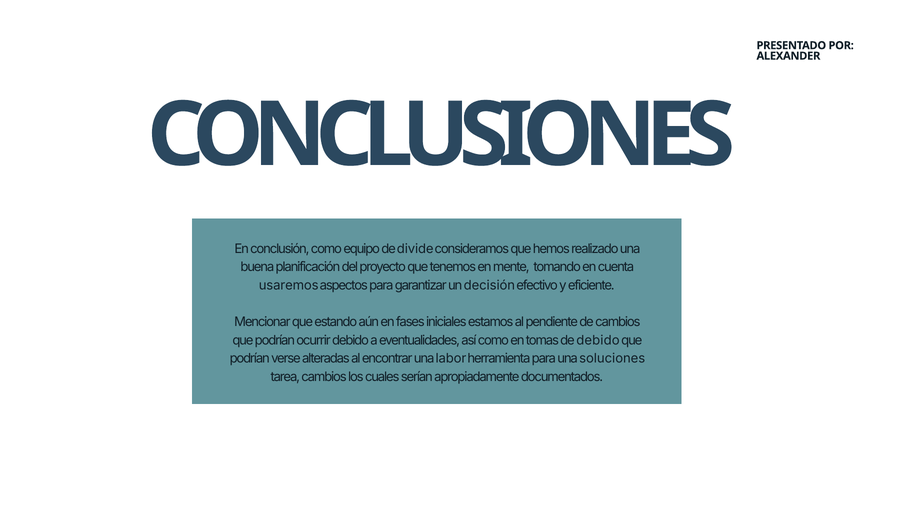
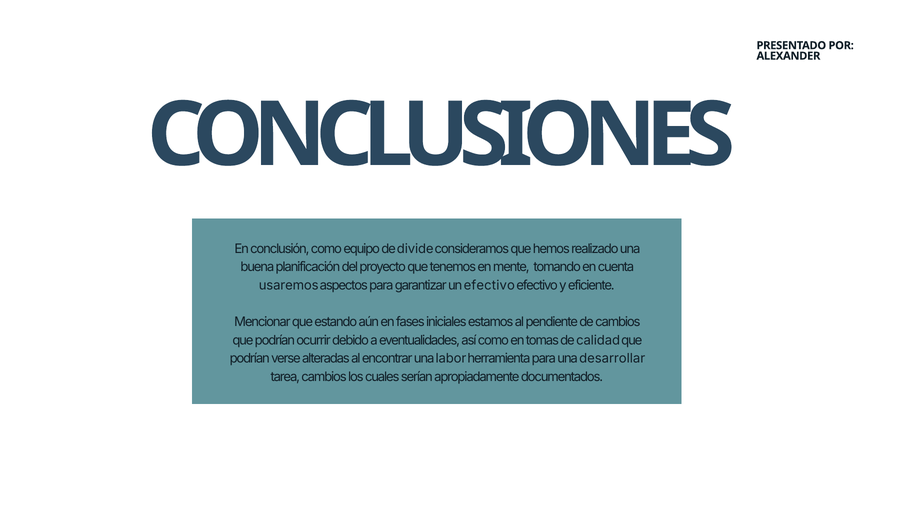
un decisión: decisión -> efectivo (489, 285)
de debido: debido -> calidad (598, 340)
soluciones: soluciones -> desarrollar (612, 359)
